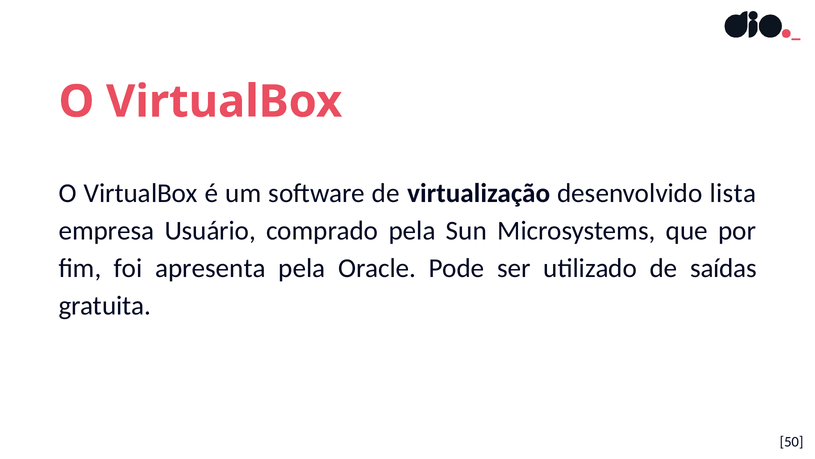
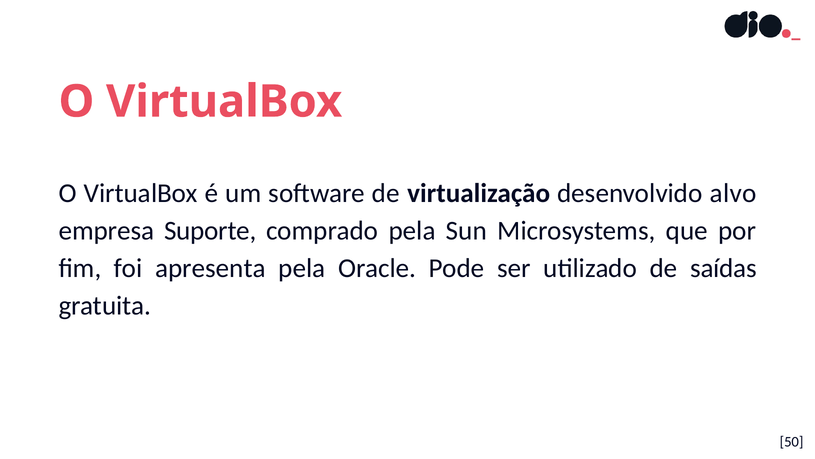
lista: lista -> alvo (733, 193)
Usuário: Usuário -> Suporte (210, 230)
